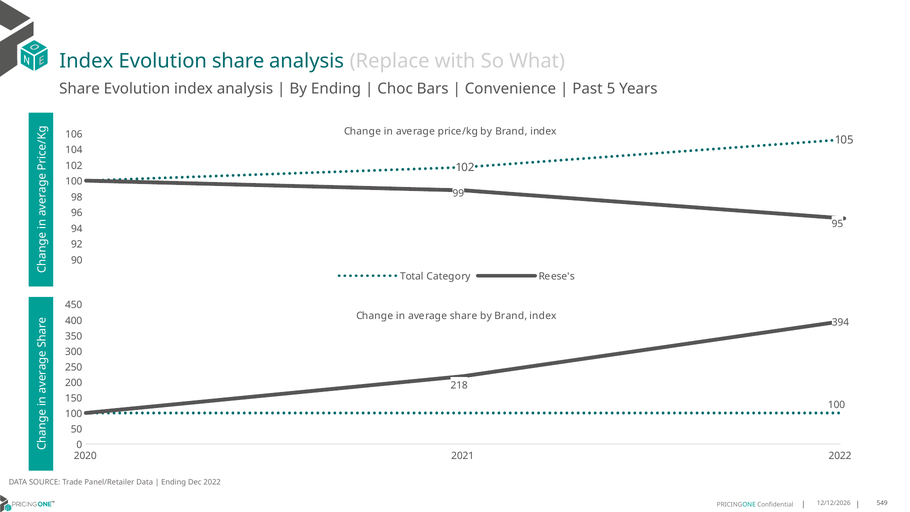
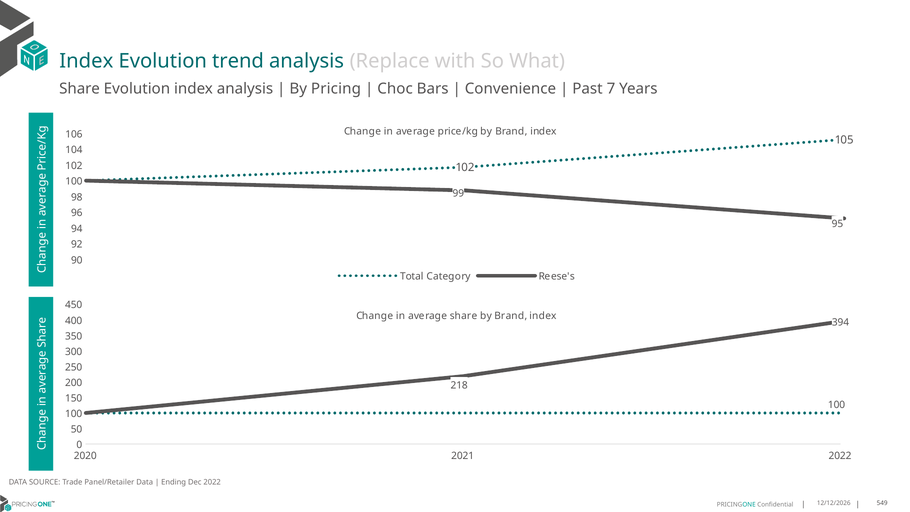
Evolution share: share -> trend (238, 61)
By Ending: Ending -> Pricing (336, 89)
5: 5 -> 7 (611, 89)
